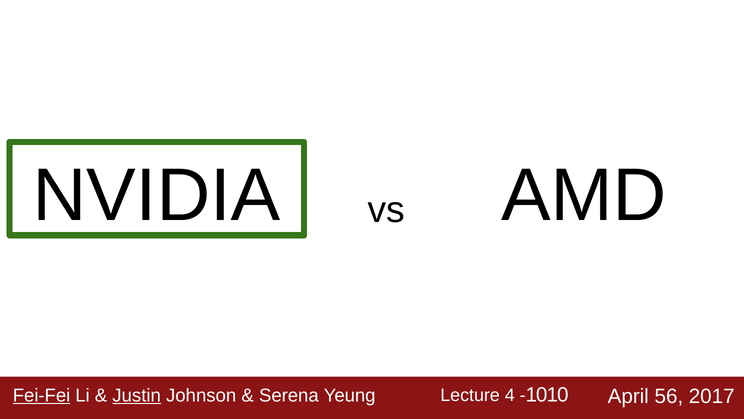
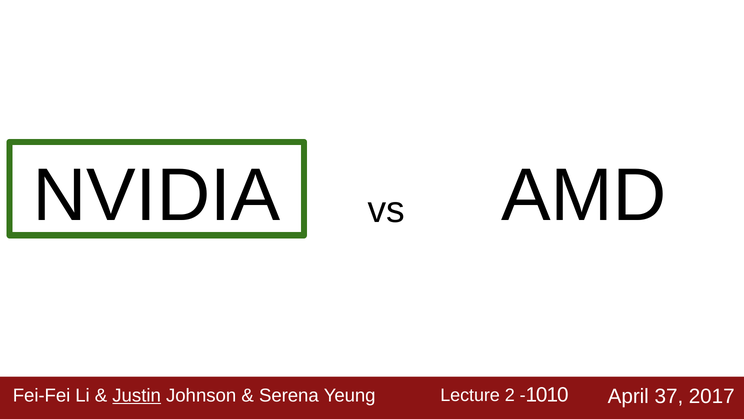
Fei-Fei underline: present -> none (42, 395)
4: 4 -> 2 (510, 395)
56: 56 -> 37 (669, 396)
